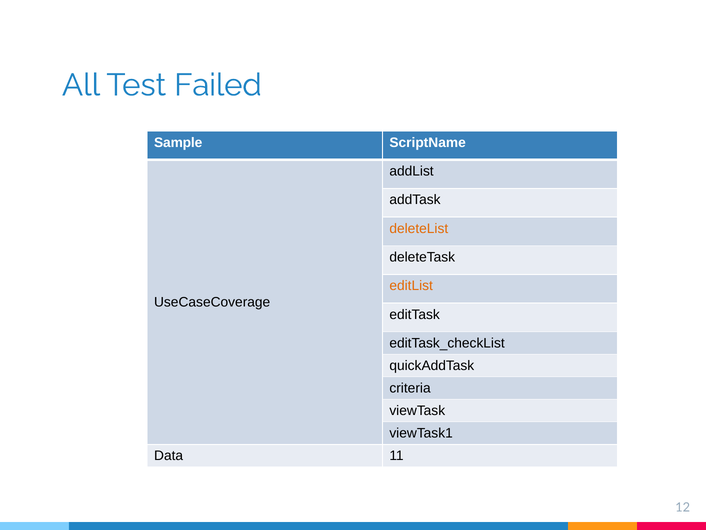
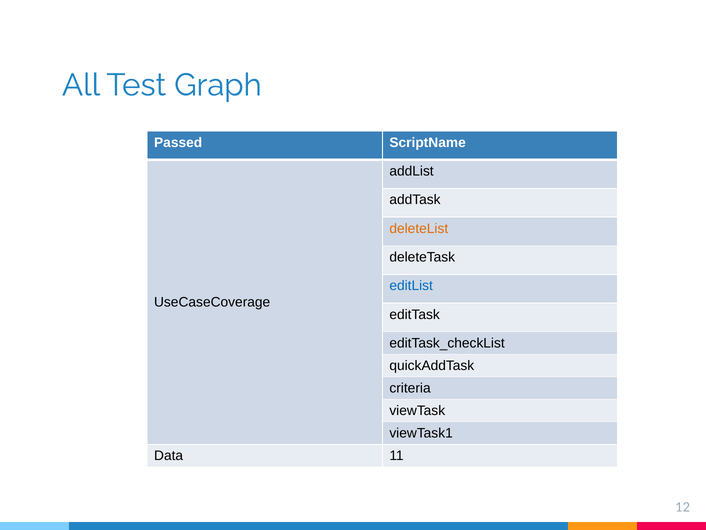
Failed: Failed -> Graph (218, 85)
Sample: Sample -> Passed (178, 142)
editList colour: orange -> blue (411, 286)
